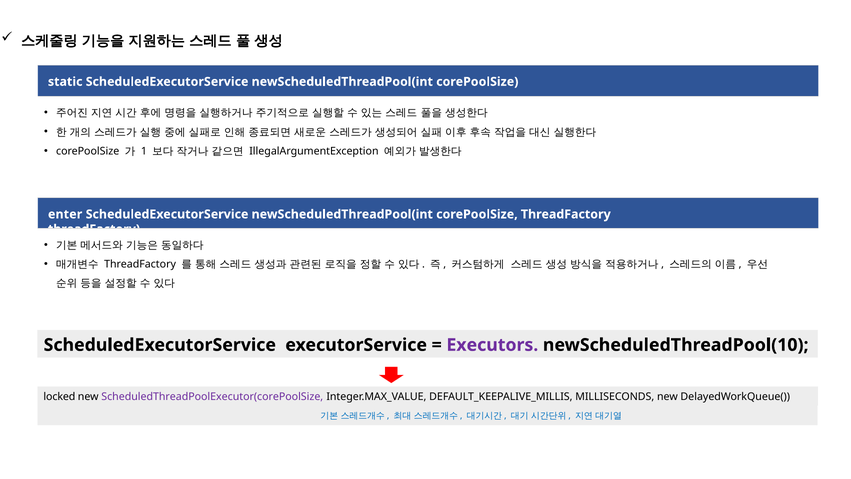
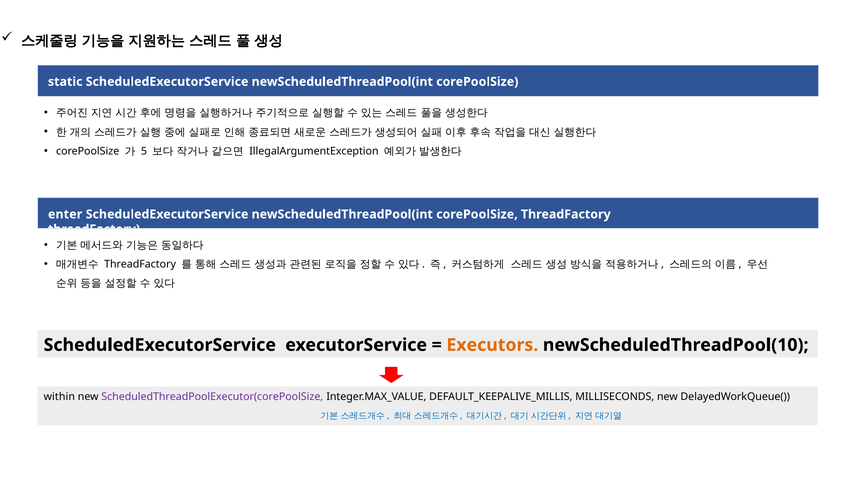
1: 1 -> 5 (144, 151)
Executors colour: purple -> orange (492, 345)
locked: locked -> within (59, 397)
